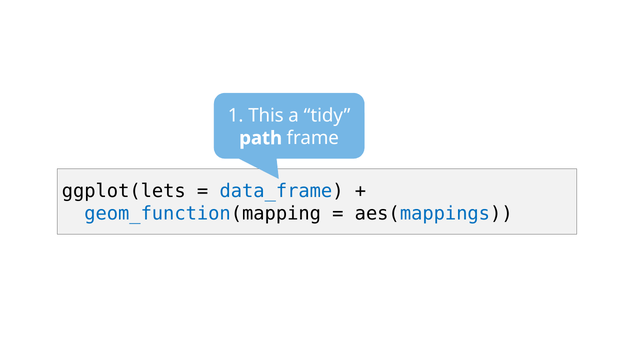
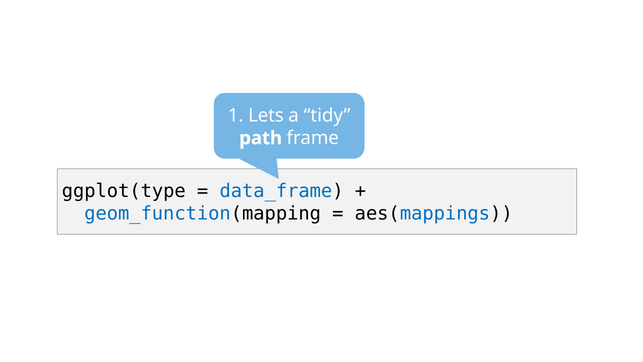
This: This -> Lets (266, 115)
ggplot(lets: ggplot(lets -> ggplot(type (124, 191)
